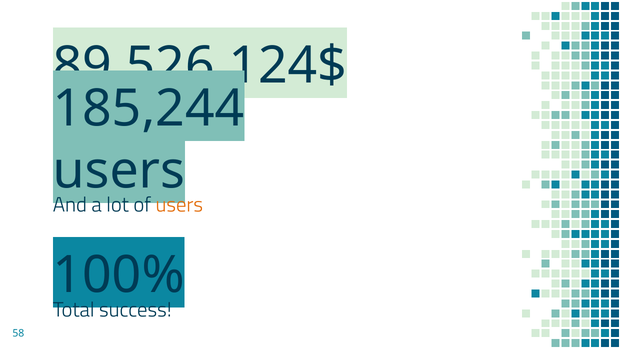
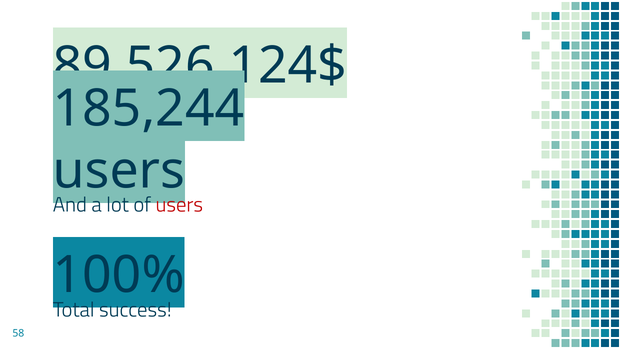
users colour: orange -> red (179, 205)
